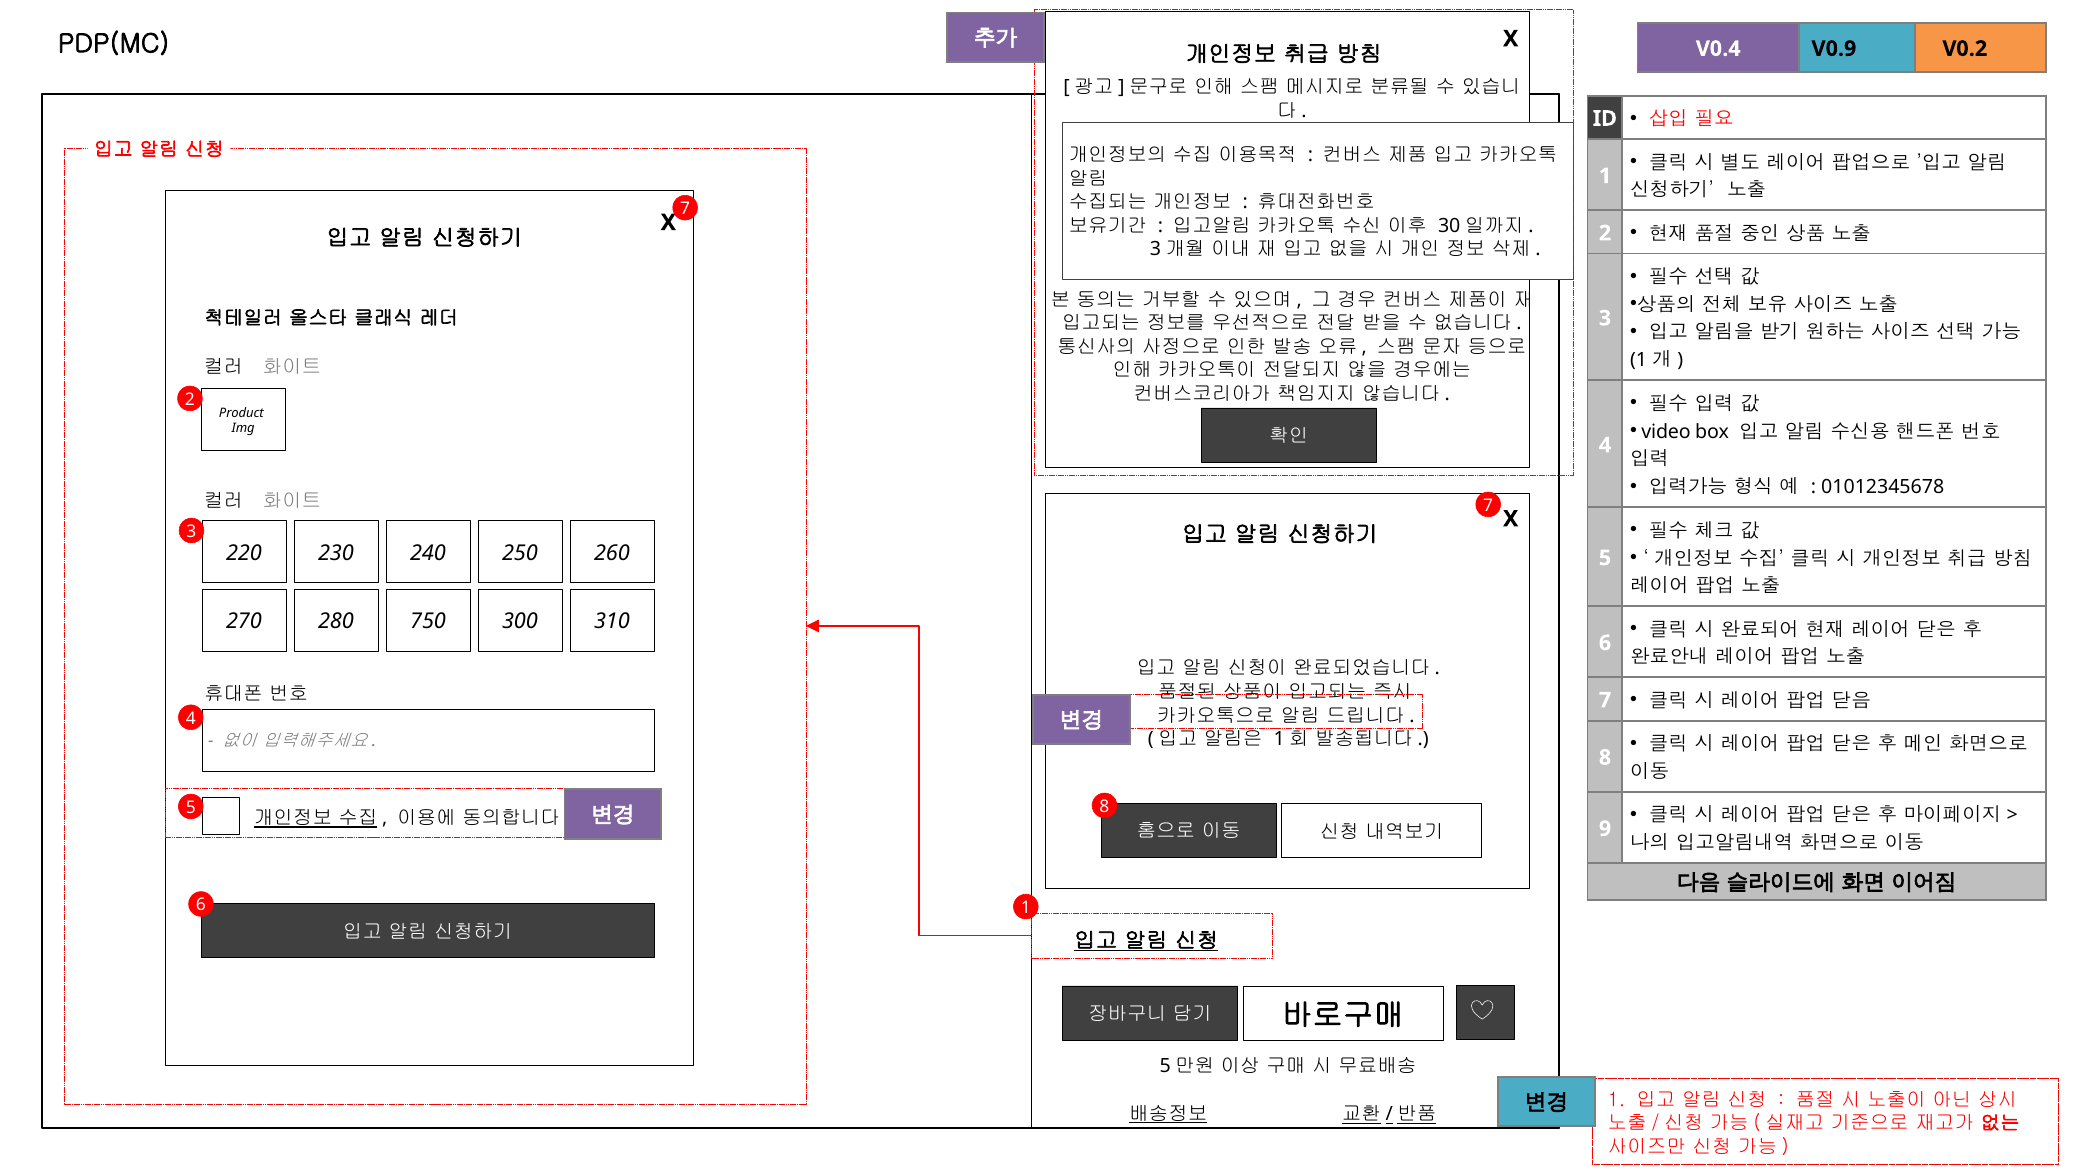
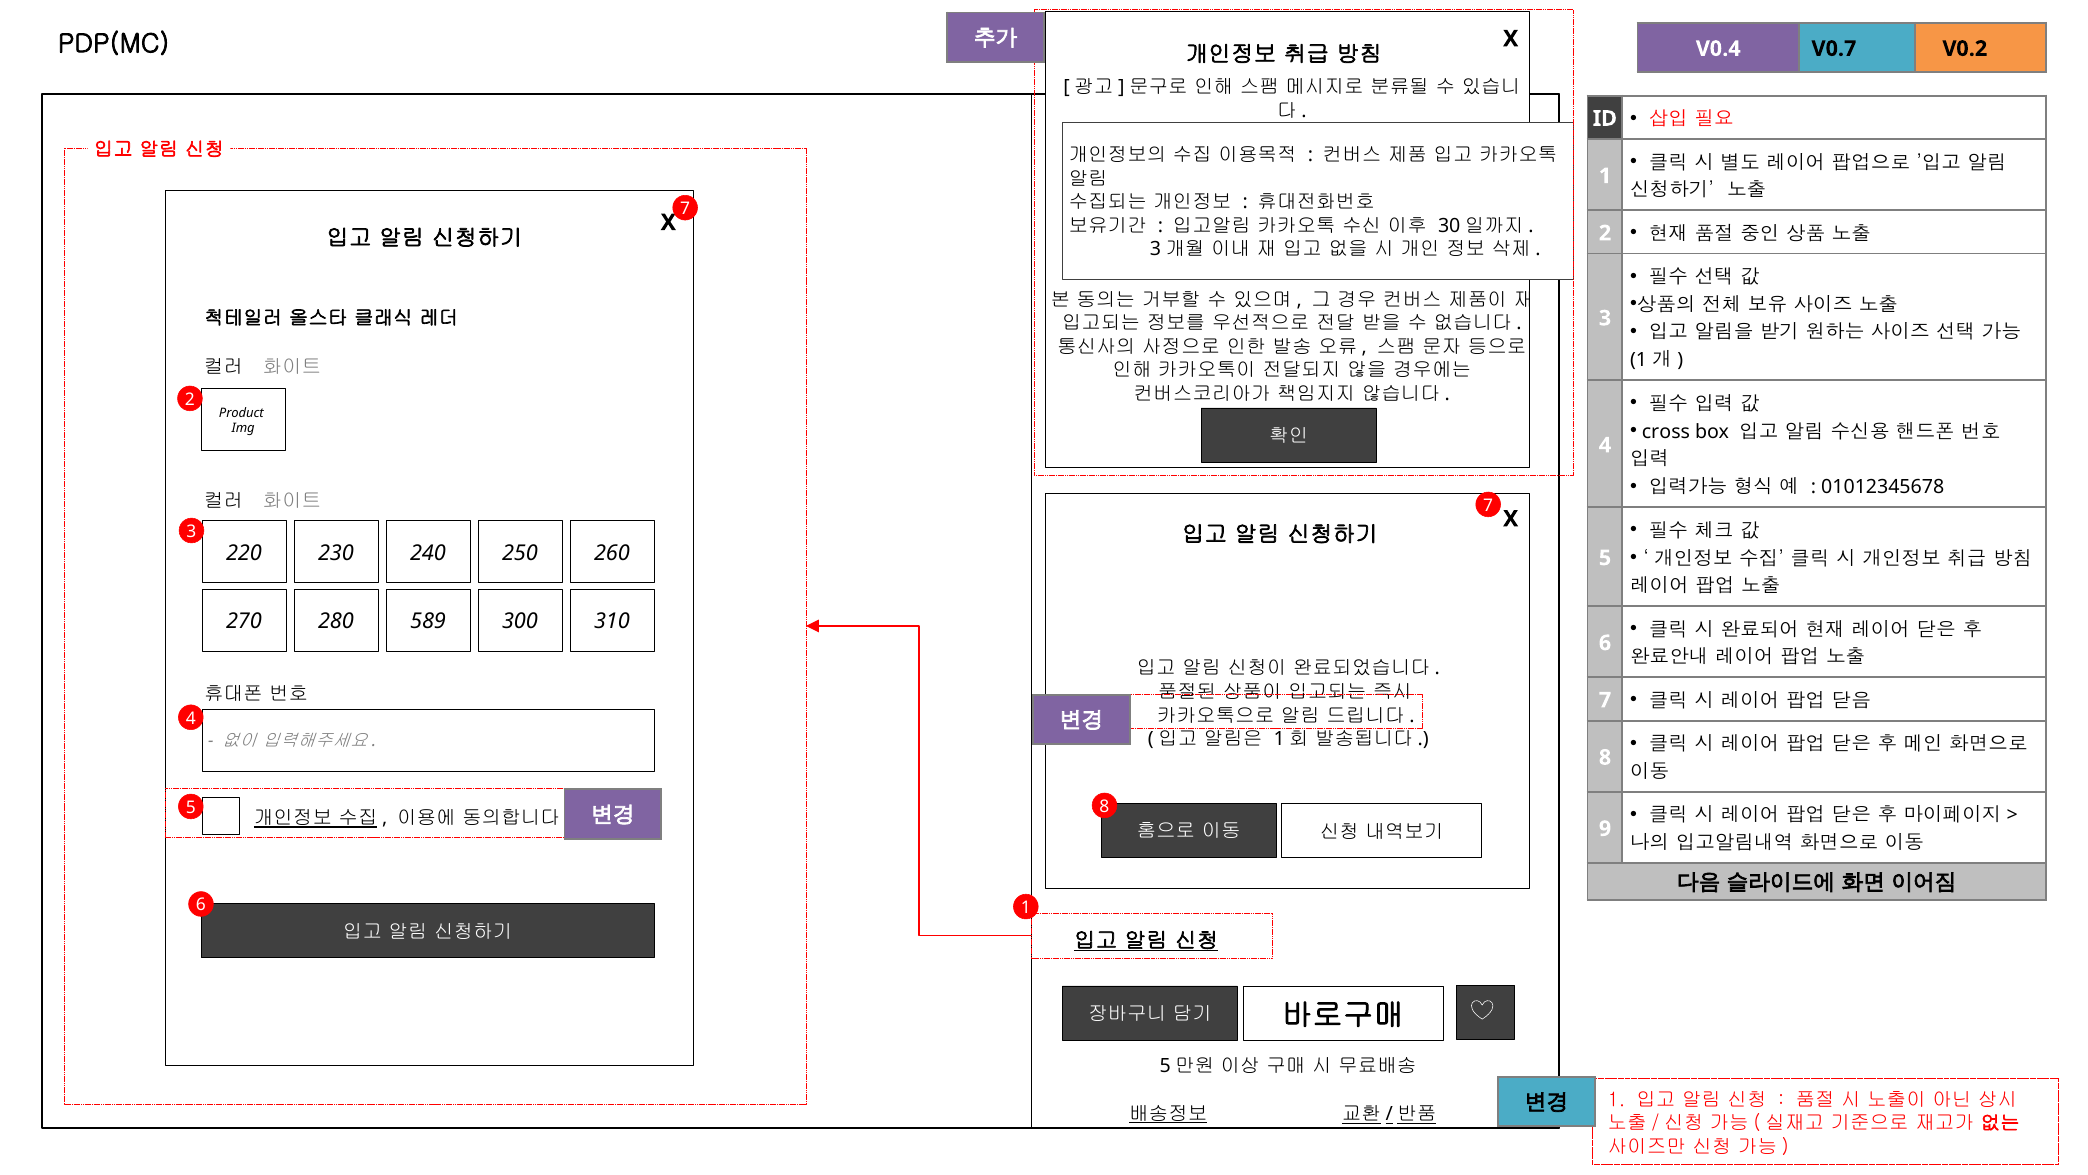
V0.9: V0.9 -> V0.7 (1834, 49)
video: video -> cross (1666, 431)
750: 750 -> 589 (428, 621)
